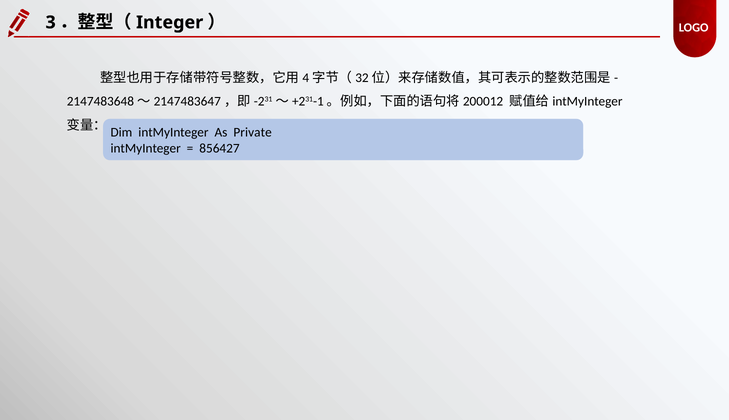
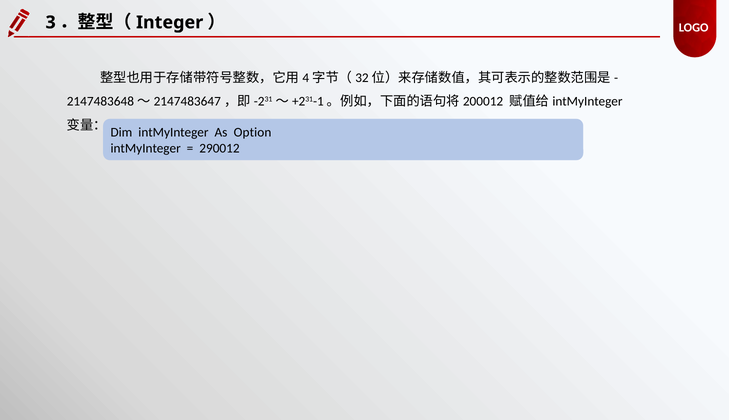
Private: Private -> Option (253, 132)
856427: 856427 -> 290012 (219, 148)
